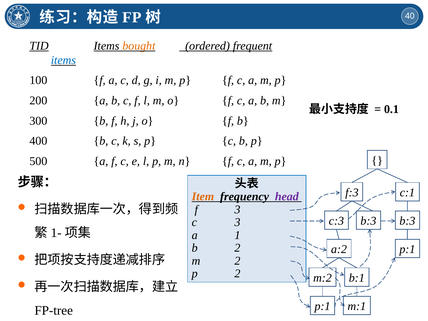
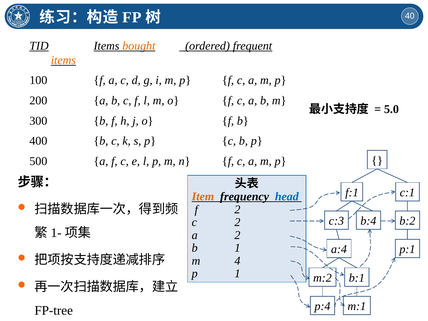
items colour: blue -> orange (63, 60)
0.1: 0.1 -> 5.0 (391, 109)
f:3: f:3 -> f:1 (352, 193)
head colour: purple -> blue (287, 197)
f 3: 3 -> 2 (237, 209)
b:3: b:3 -> b:4 (368, 221)
b:3: b:3 -> b:2 (407, 221)
c 3: 3 -> 2 (237, 222)
a 1: 1 -> 2 (237, 235)
b 2: 2 -> 1 (237, 248)
a:2: a:2 -> a:4 (339, 249)
m 2: 2 -> 4 (237, 261)
p 2: 2 -> 1 (237, 274)
p:1: p:1 -> p:4 (322, 306)
